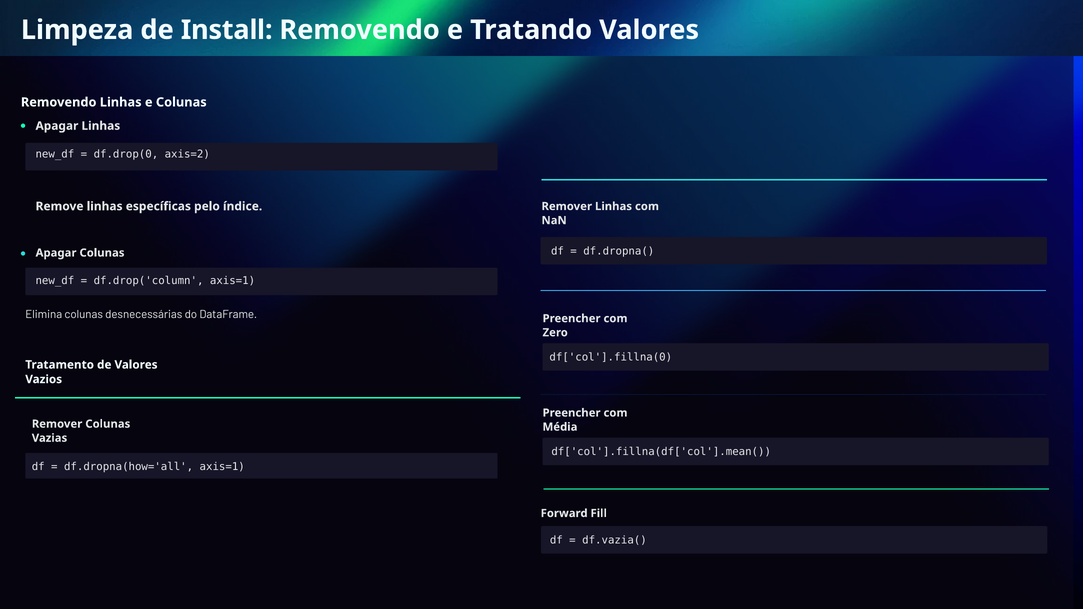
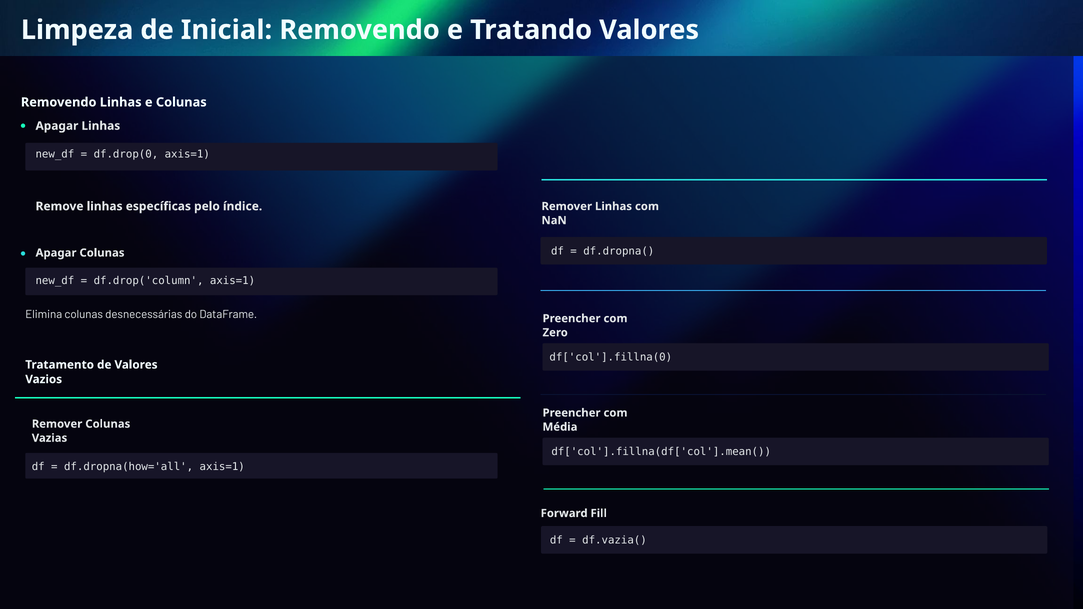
Install: Install -> Inicial (226, 30)
df.drop(0 axis=2: axis=2 -> axis=1 (187, 154)
